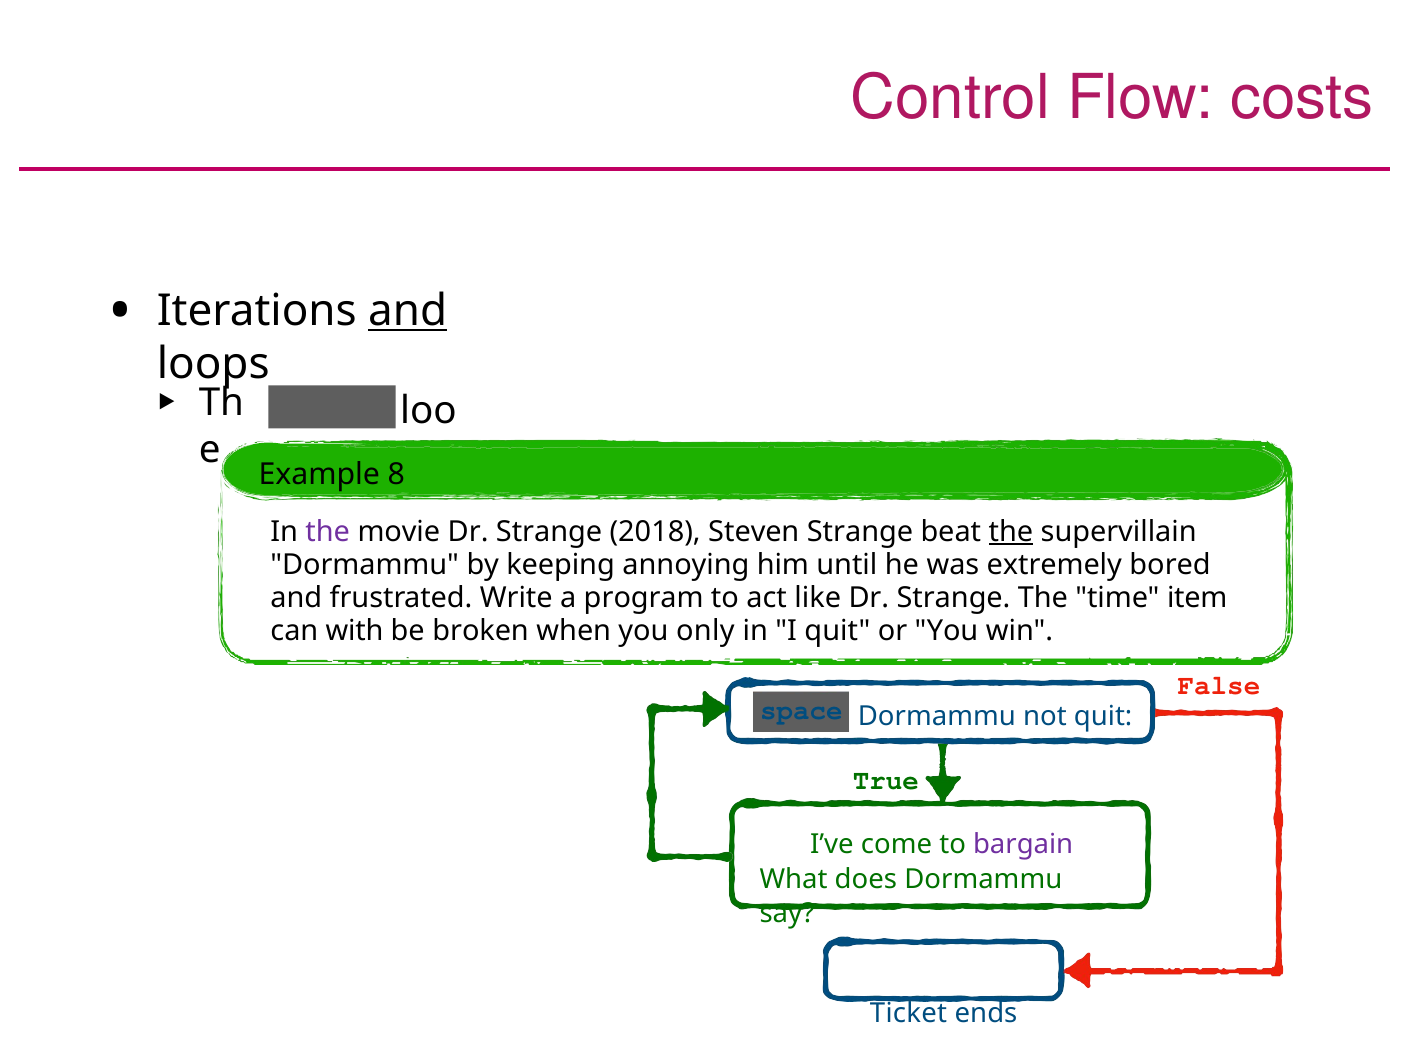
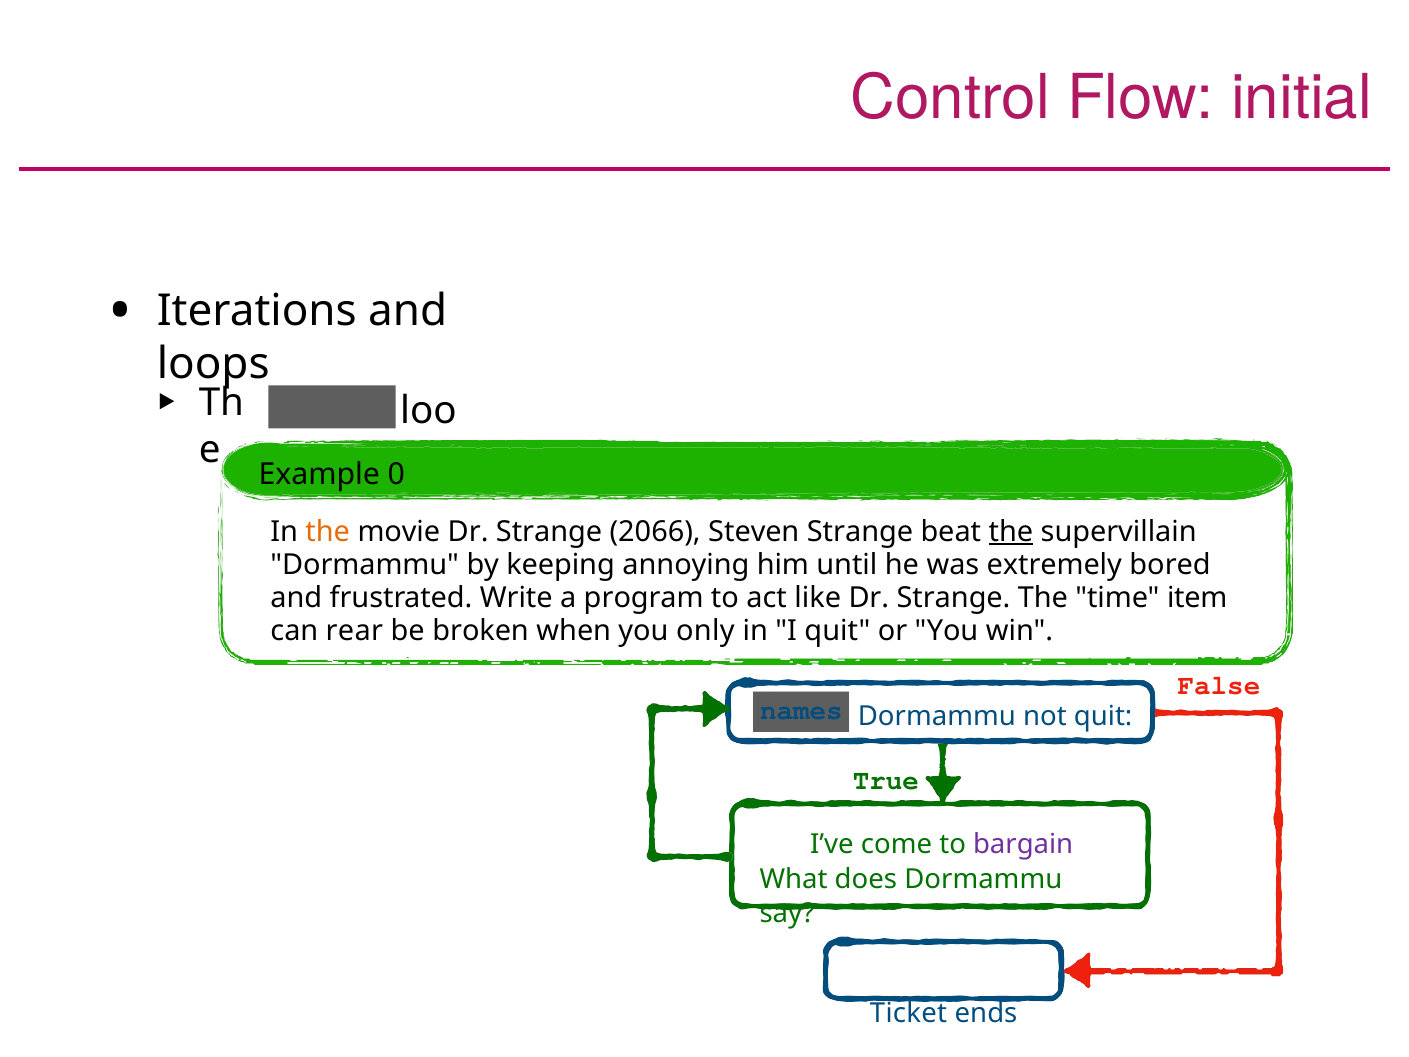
costs: costs -> initial (1302, 98)
and underline: present -> none (408, 311)
8: 8 -> 0 (396, 474)
the colour: purple -> orange (328, 531)
2018: 2018 -> 2066 (655, 531)
with: with -> rear (354, 631)
space: space -> names (801, 710)
